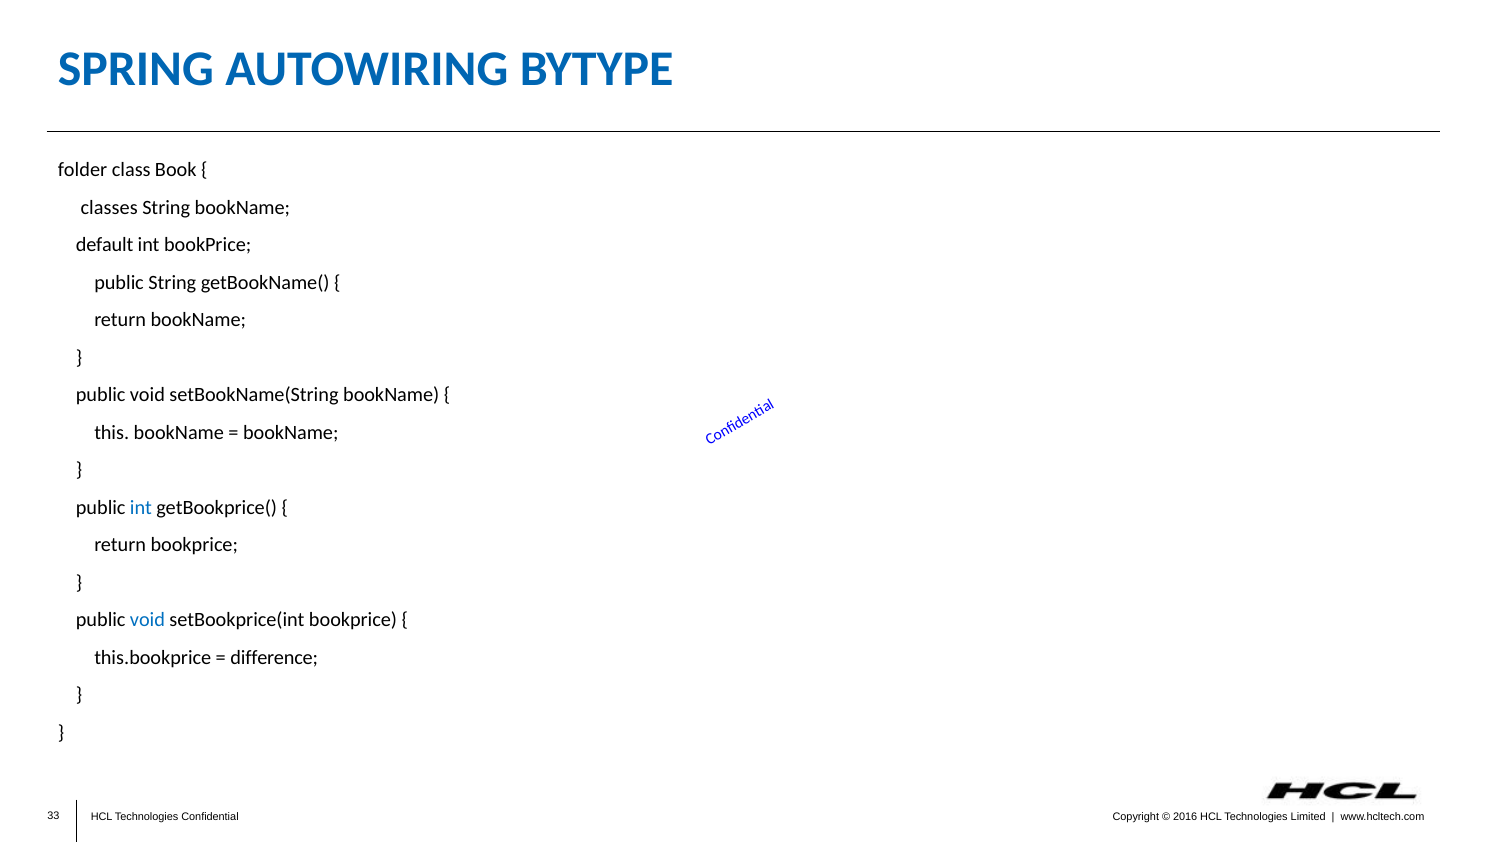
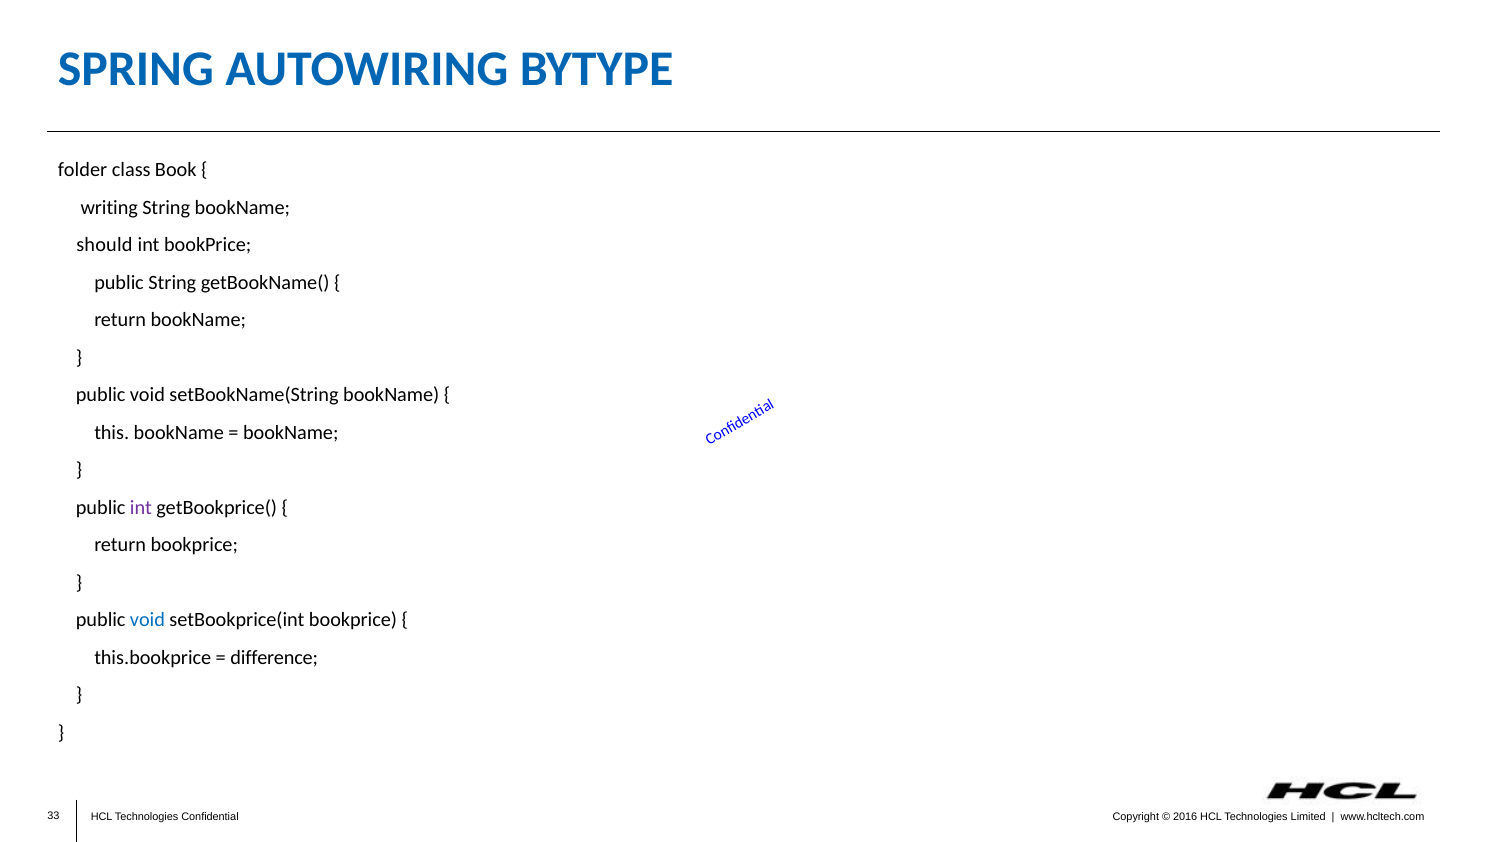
classes: classes -> writing (109, 207)
default: default -> should (104, 245)
int colour: blue -> purple (141, 508)
